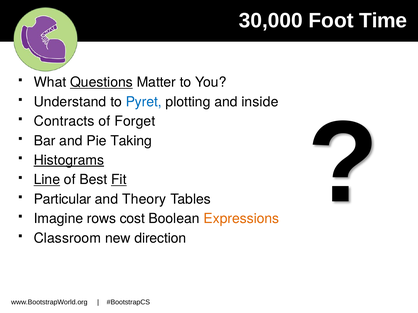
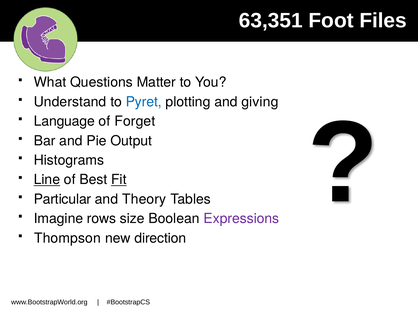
30,000: 30,000 -> 63,351 (271, 21)
Time: Time -> Files (383, 21)
Questions underline: present -> none (101, 82)
inside: inside -> giving (260, 102)
Contracts: Contracts -> Language (64, 121)
Taking: Taking -> Output (131, 141)
Histograms underline: present -> none (69, 160)
cost: cost -> size (132, 219)
Expressions colour: orange -> purple (241, 219)
Classroom: Classroom -> Thompson (67, 238)
